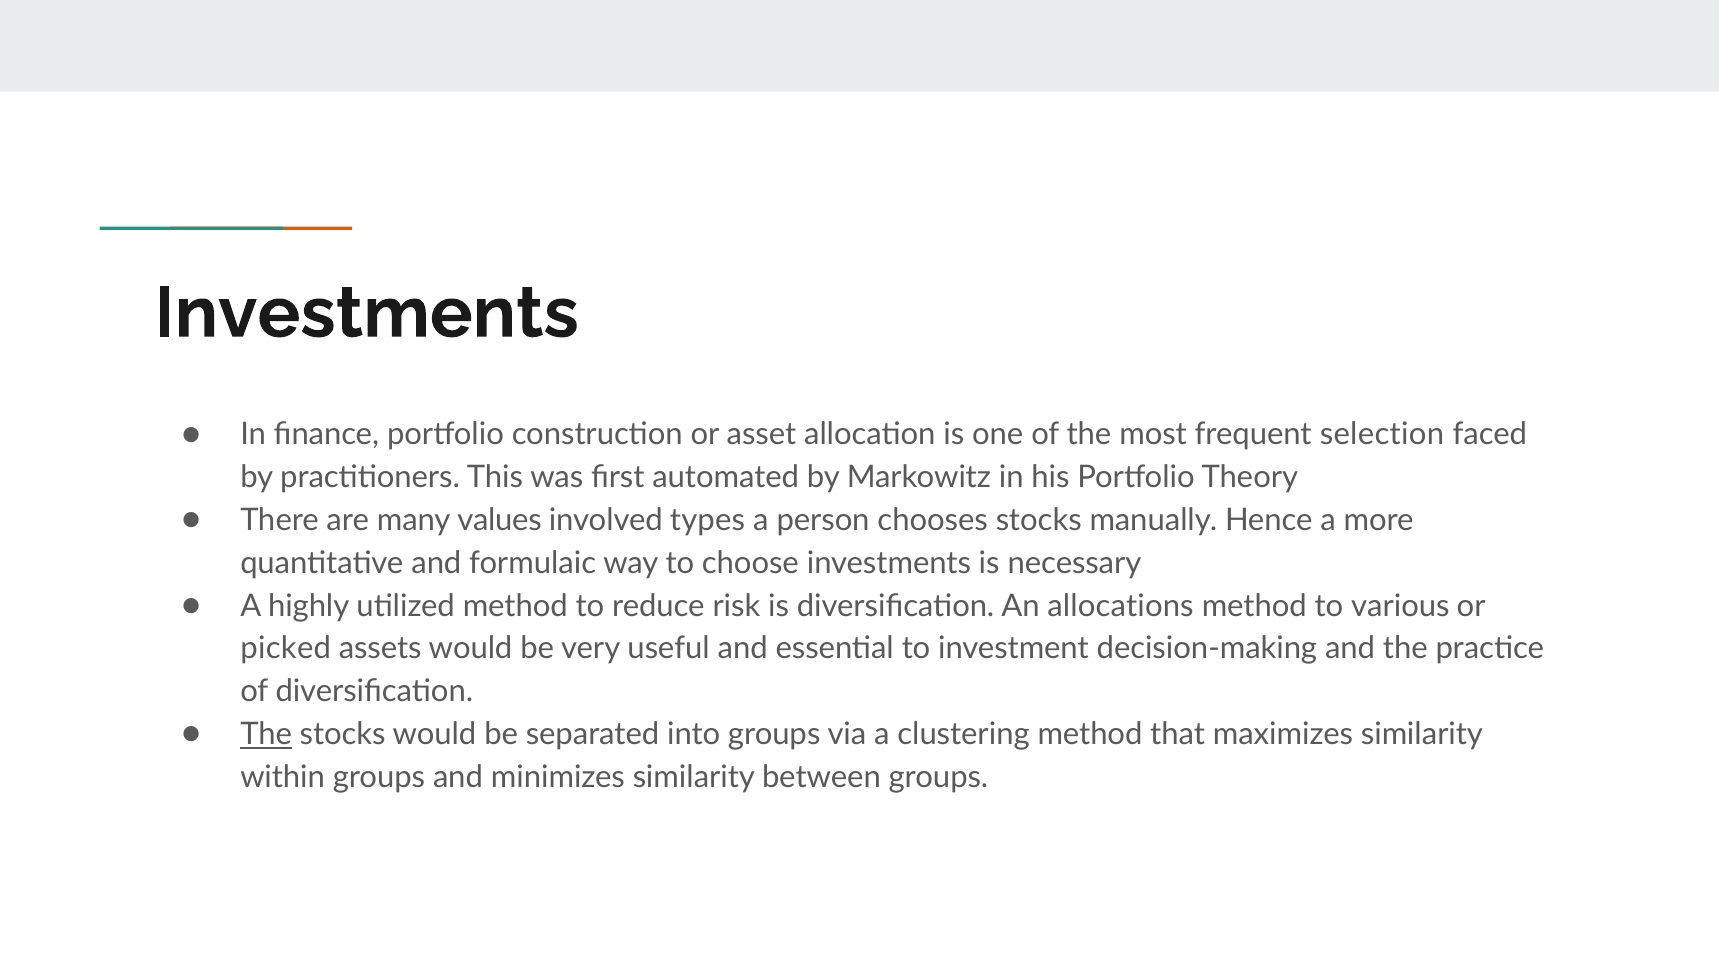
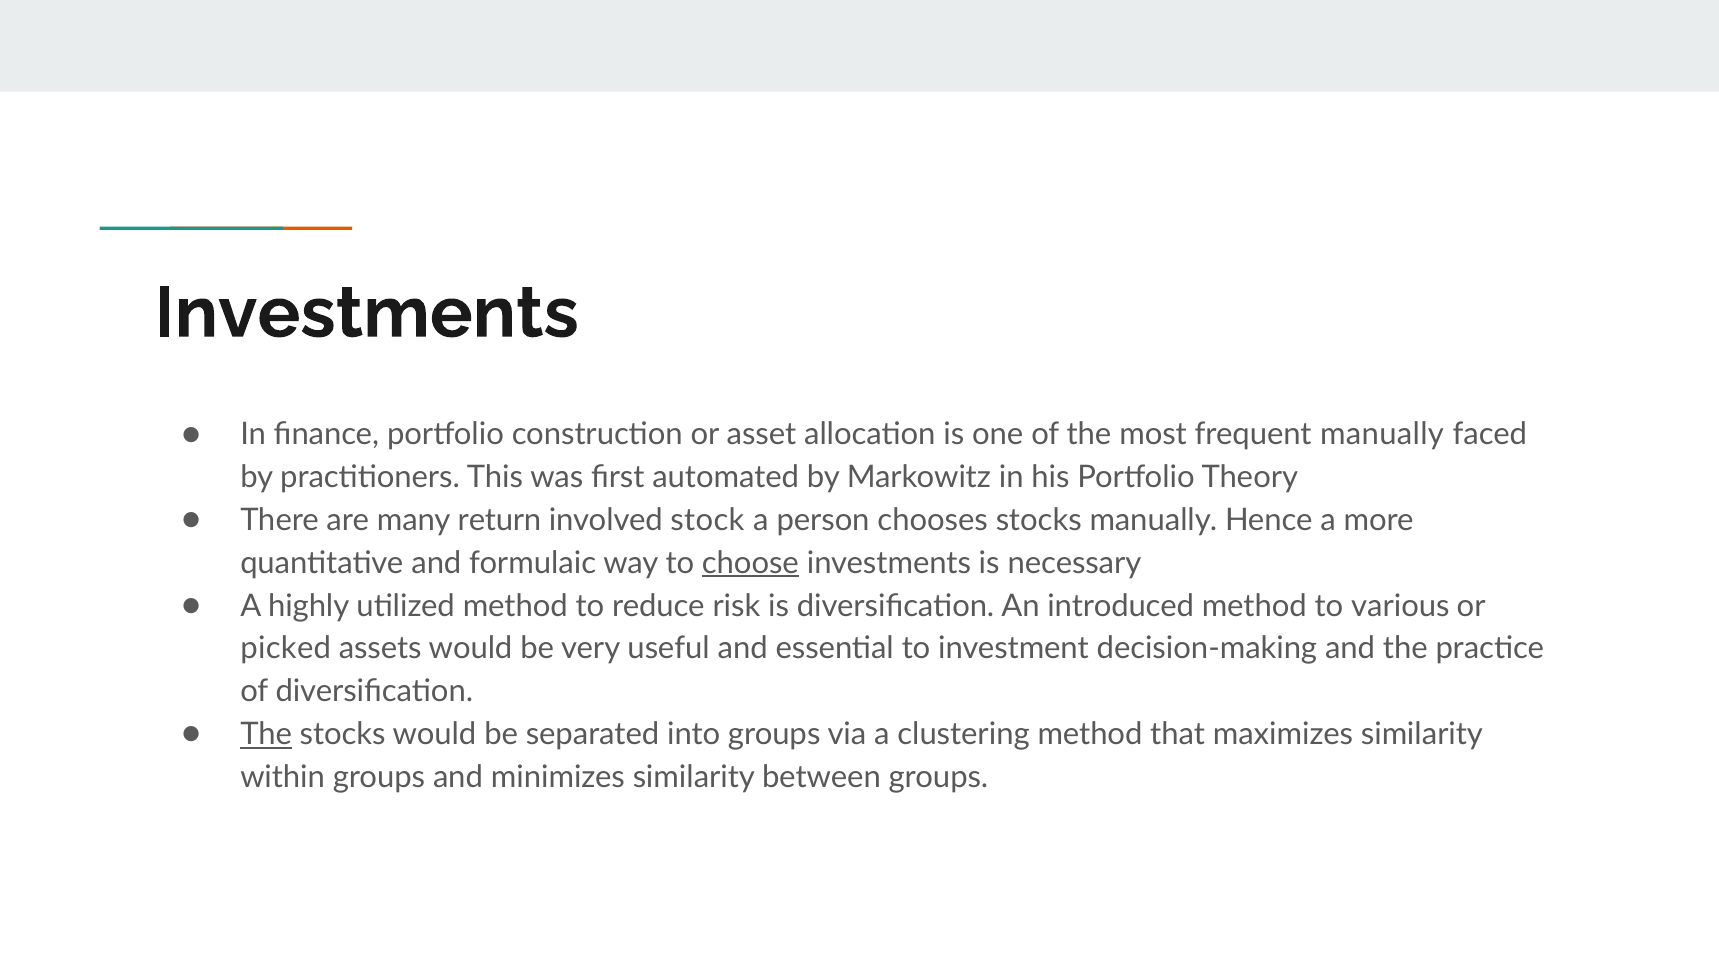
frequent selection: selection -> manually (1382, 434)
values: values -> return (499, 520)
types: types -> stock (707, 520)
choose underline: none -> present (750, 563)
allocations: allocations -> introduced (1121, 606)
